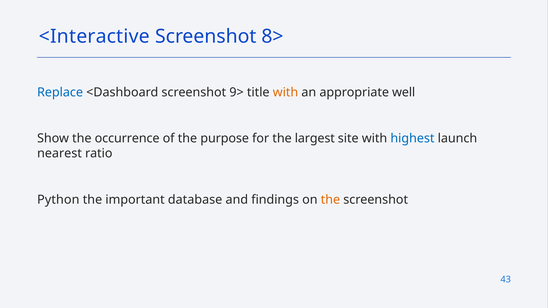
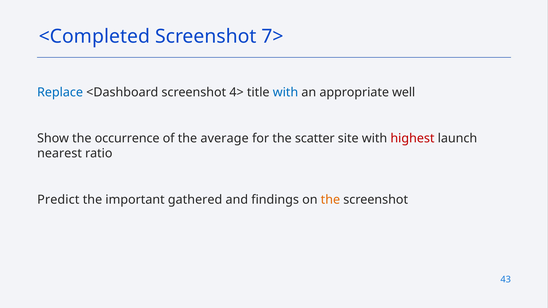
<Interactive: <Interactive -> <Completed (94, 37)
8>: 8> -> 7> (273, 37)
9>: 9> -> 4> (237, 93)
with colour: orange -> blue (286, 93)
purpose: purpose -> average (225, 139)
largest: largest -> scatter (315, 139)
highest colour: blue -> red (412, 139)
Python: Python -> Predict (58, 200)
database: database -> gathered (195, 200)
